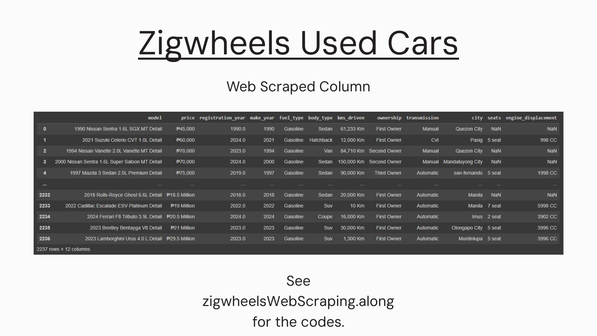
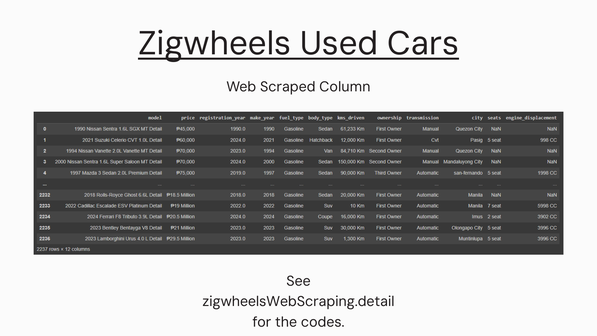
zigwheelsWebScraping.along: zigwheelsWebScraping.along -> zigwheelsWebScraping.detail (298, 301)
